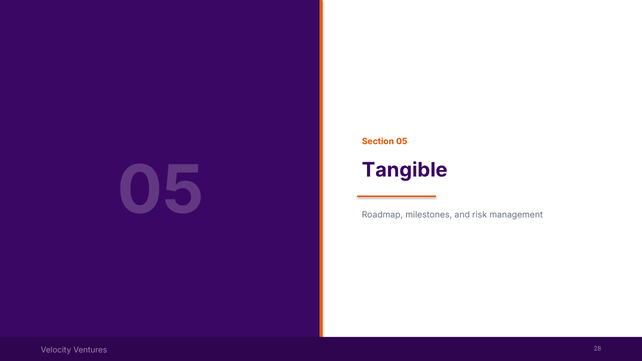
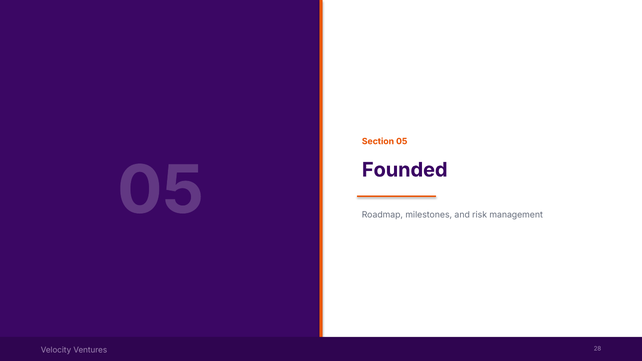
Tangible: Tangible -> Founded (405, 170)
